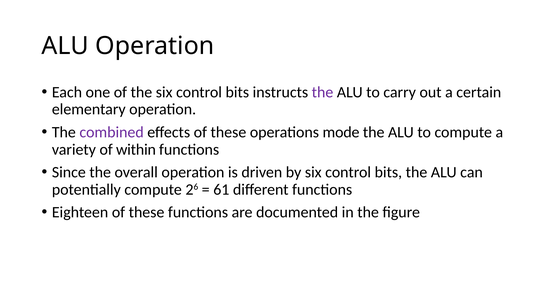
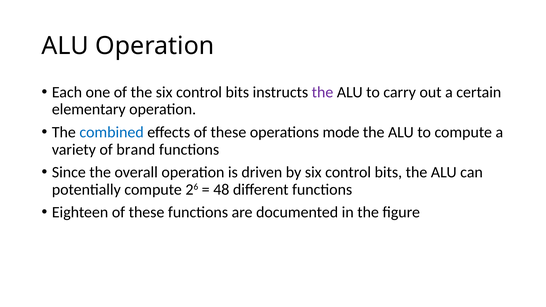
combined colour: purple -> blue (112, 132)
within: within -> brand (136, 149)
61: 61 -> 48 (221, 190)
